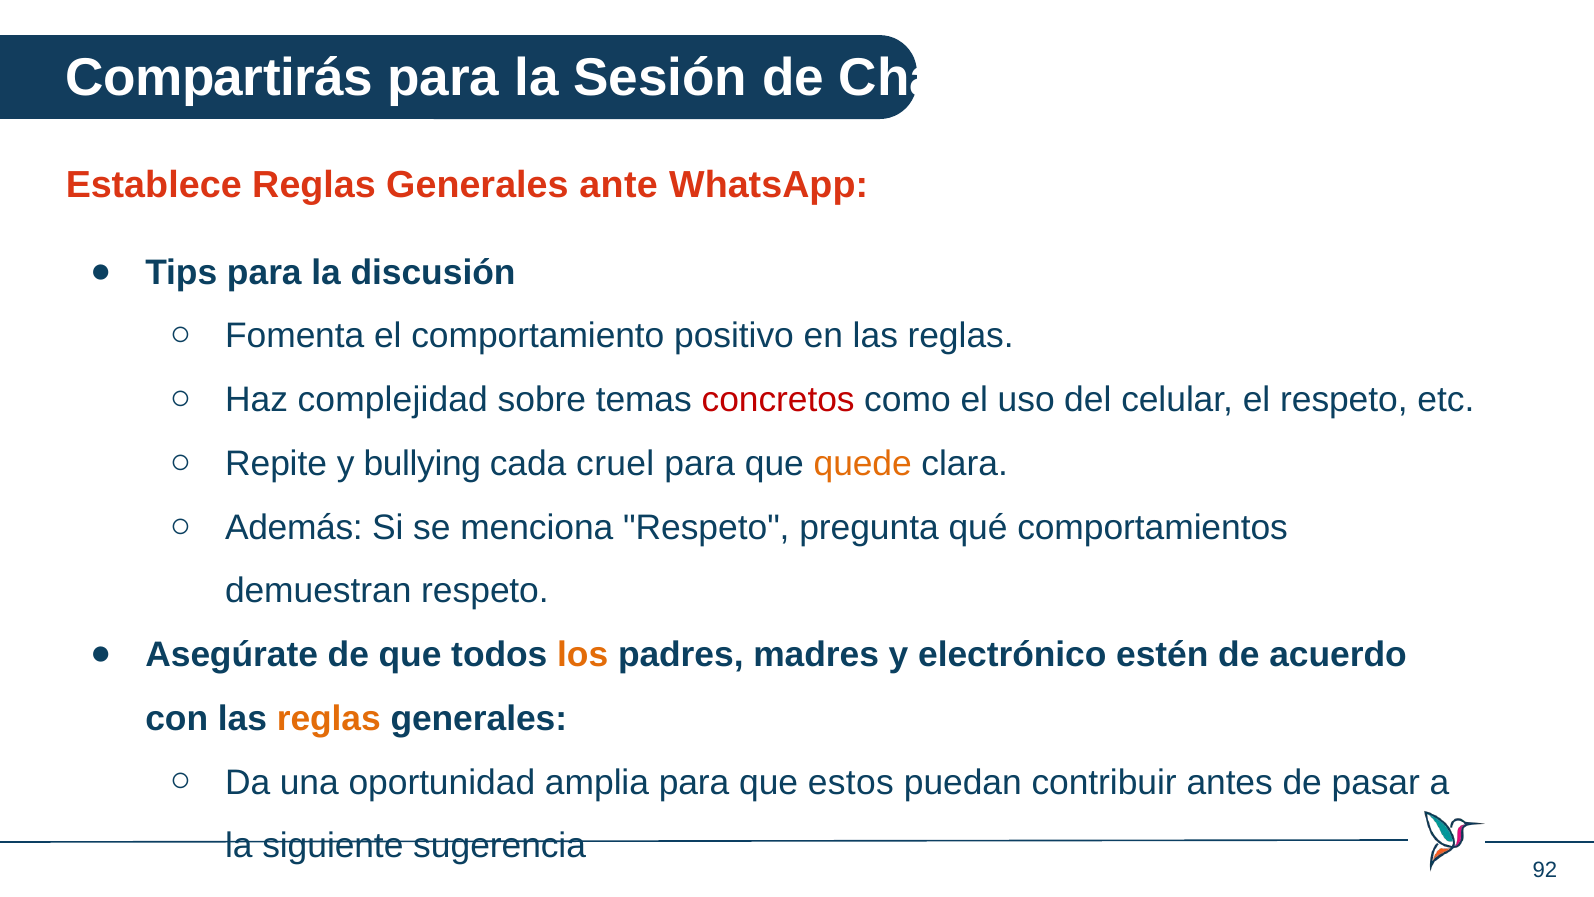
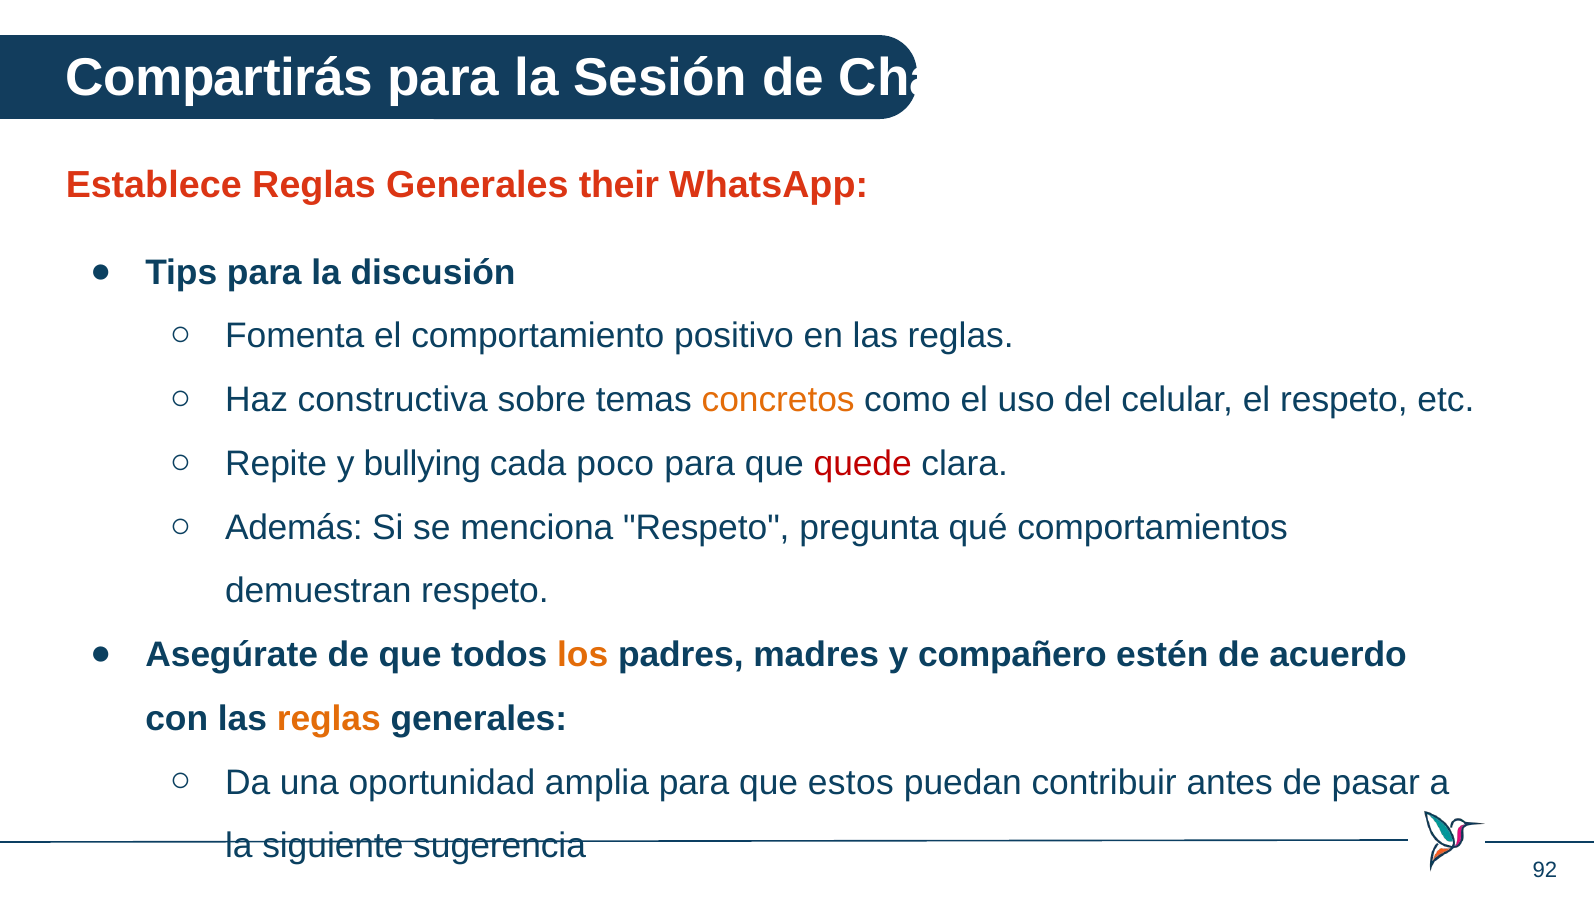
ante: ante -> their (619, 185)
complejidad: complejidad -> constructiva (393, 400)
concretos colour: red -> orange (778, 400)
cruel: cruel -> poco (615, 464)
quede colour: orange -> red (863, 464)
electrónico: electrónico -> compañero (1012, 655)
